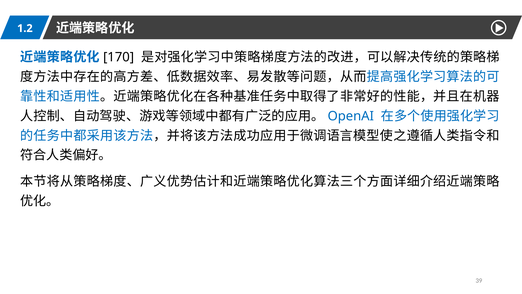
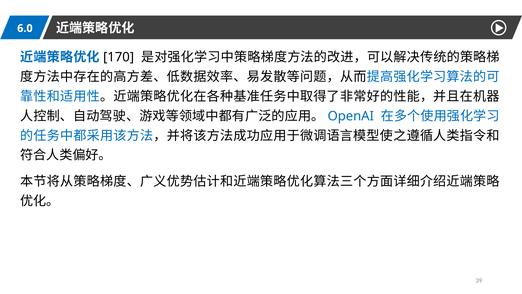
1.2: 1.2 -> 6.0 (25, 28)
